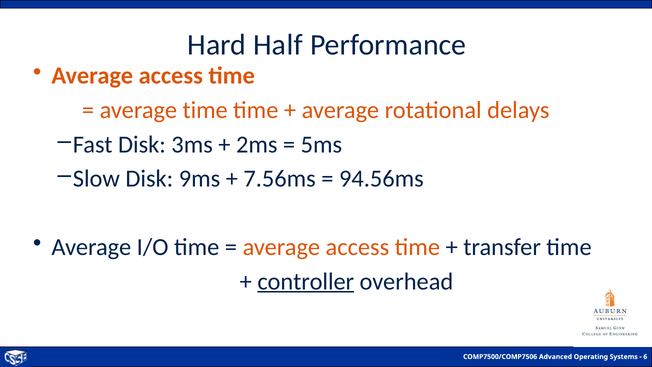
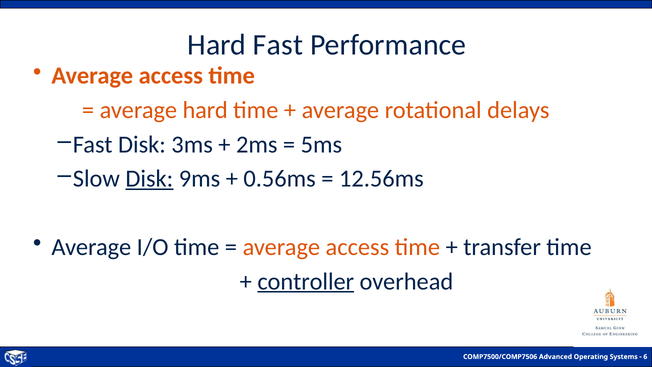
Hard Half: Half -> Fast (278, 45)
average time: time -> hard (205, 110)
Disk underline: none -> present (149, 179)
7.56ms: 7.56ms -> 0.56ms (280, 179)
94.56ms: 94.56ms -> 12.56ms (381, 179)
